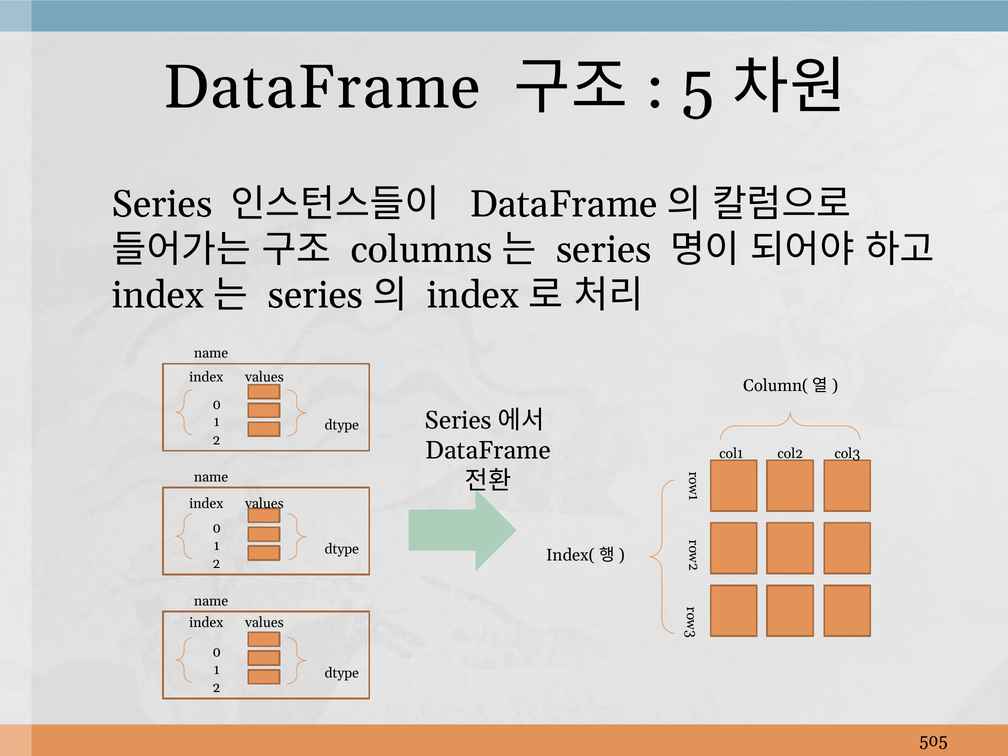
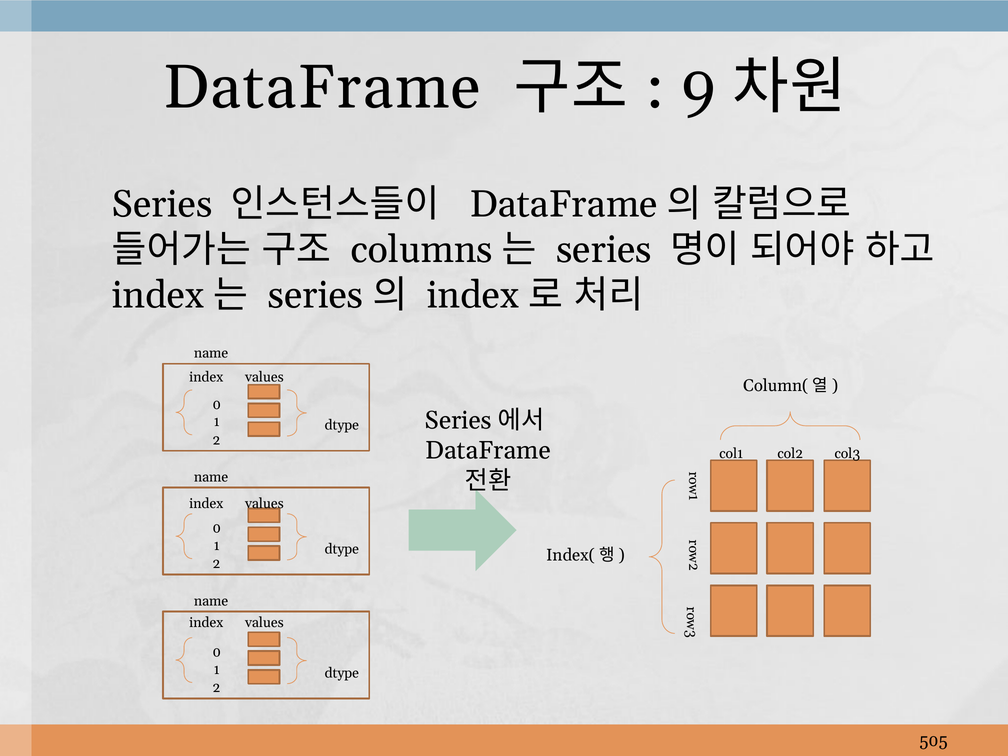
5: 5 -> 9 (699, 88)
